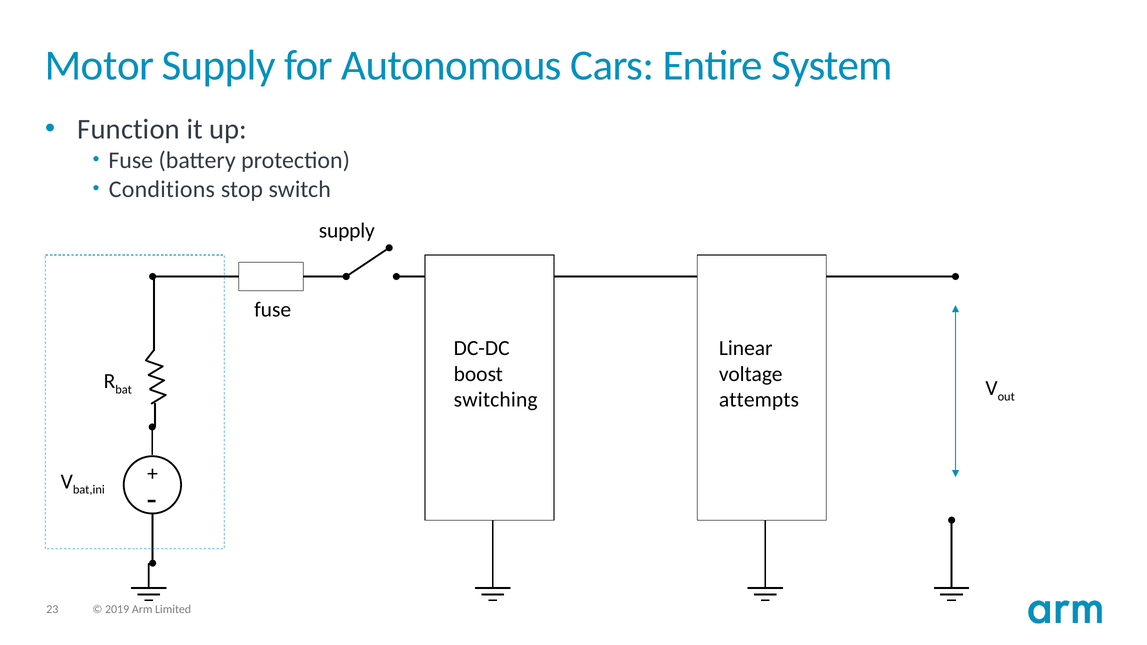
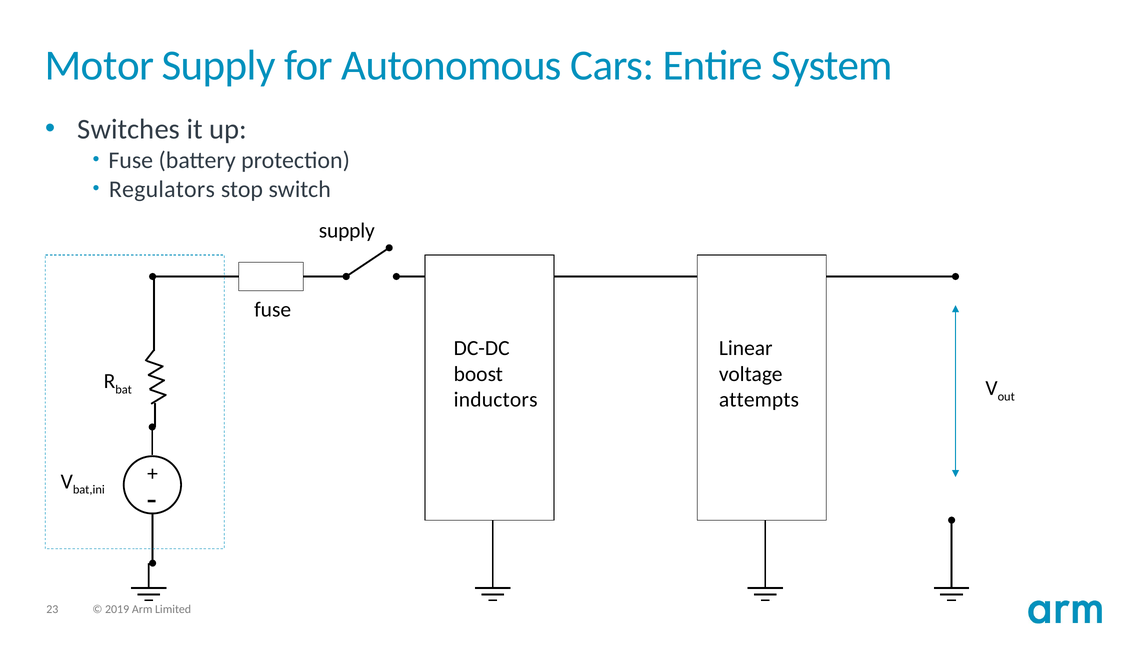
Function: Function -> Switches (129, 129)
Conditions: Conditions -> Regulators (162, 189)
switching: switching -> inductors (496, 400)
